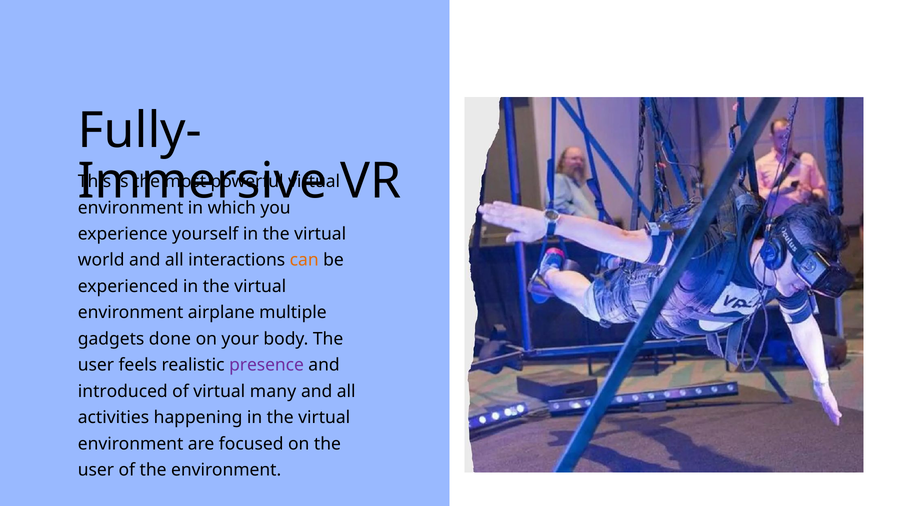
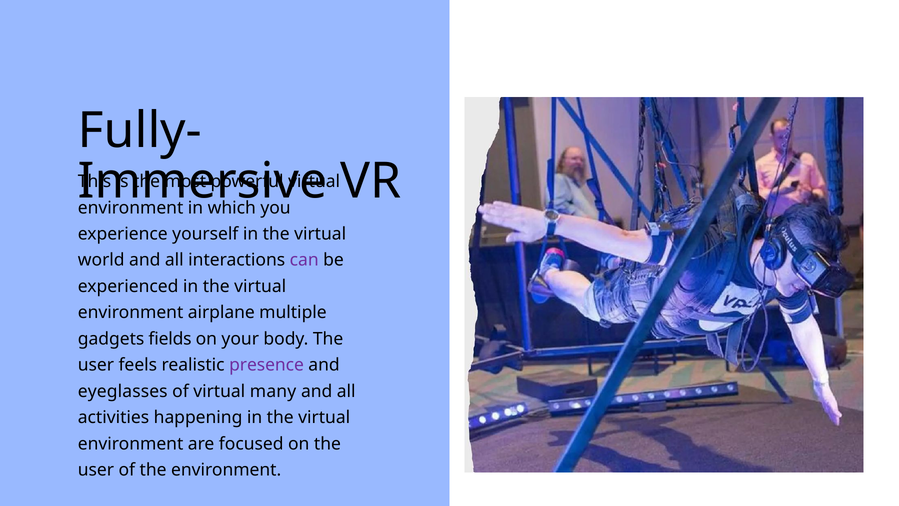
can colour: orange -> purple (304, 260)
done: done -> fields (170, 339)
introduced: introduced -> eyeglasses (123, 391)
